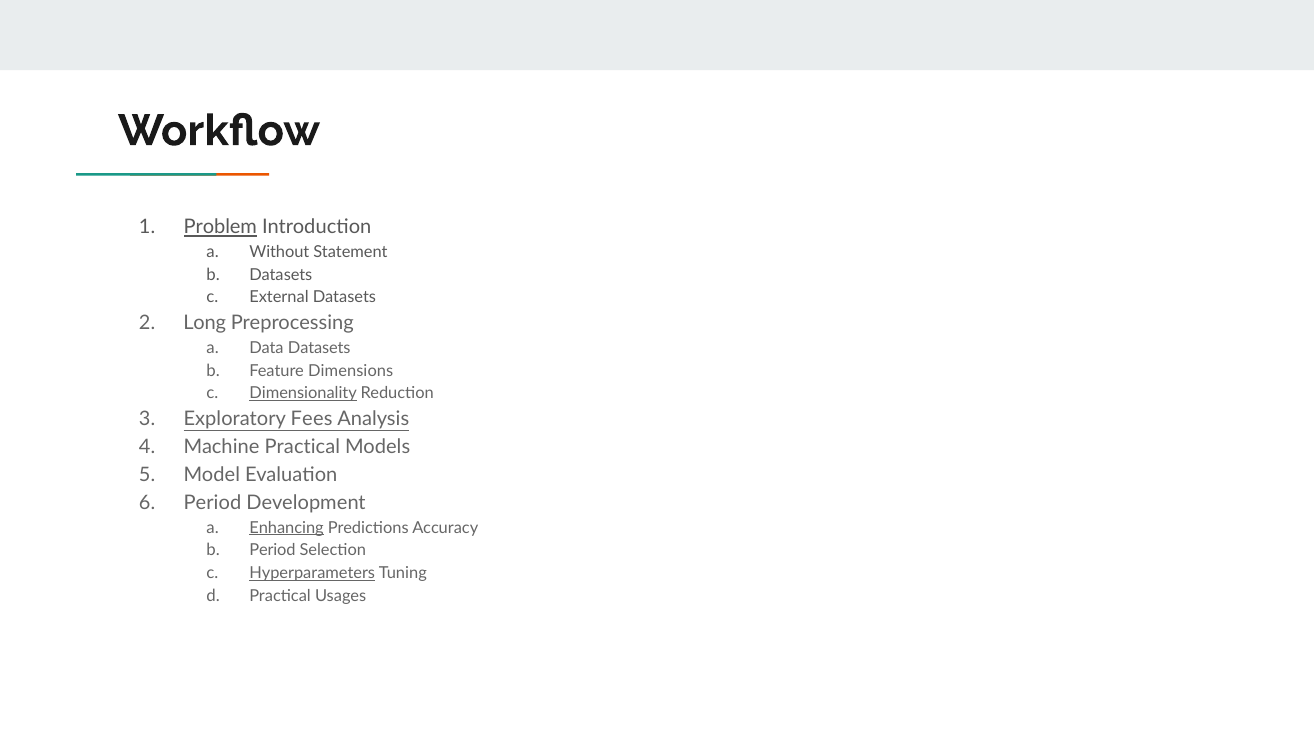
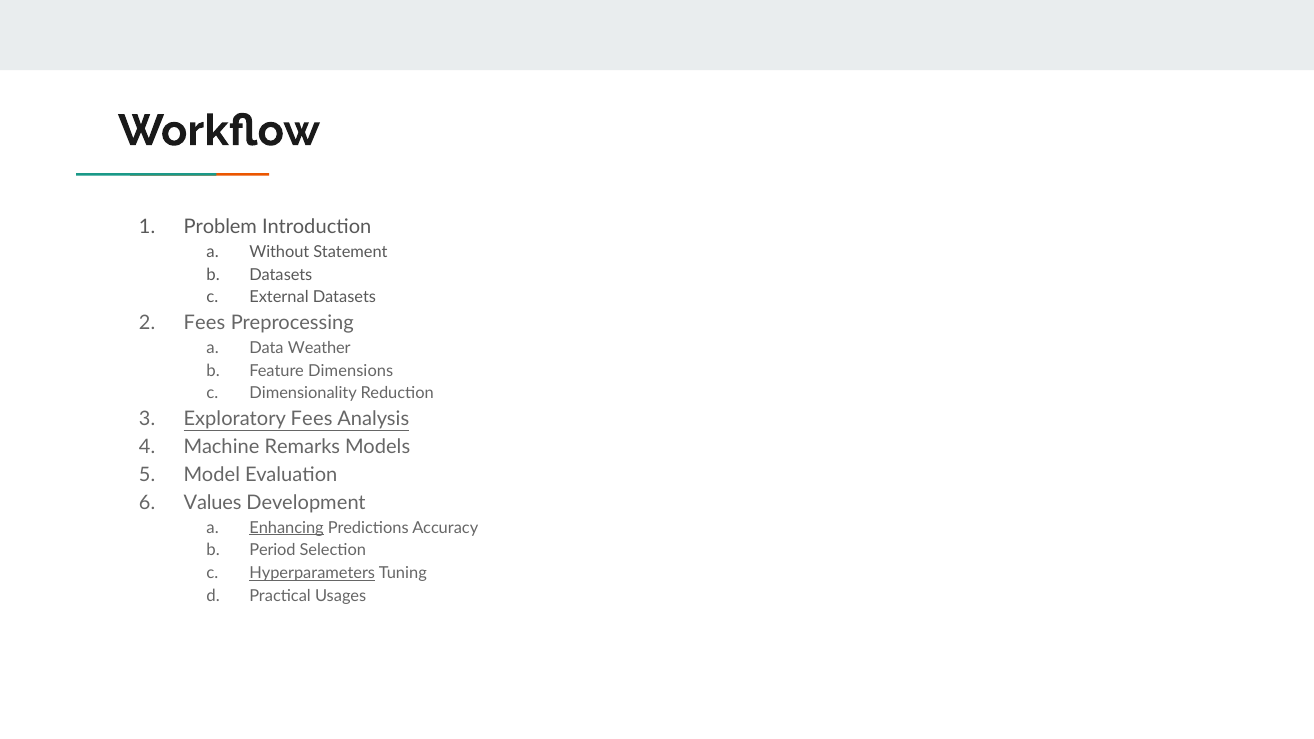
Problem underline: present -> none (220, 227)
Long: Long -> Fees (205, 323)
Data Datasets: Datasets -> Weather (319, 348)
Dimensionality underline: present -> none (303, 393)
Machine Practical: Practical -> Remarks (302, 447)
Period: Period -> Values (213, 503)
